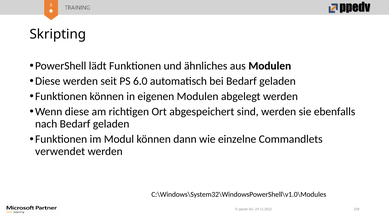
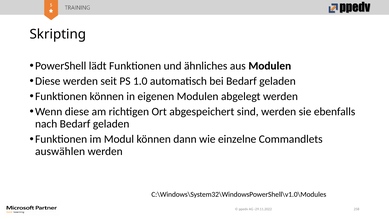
6.0: 6.0 -> 1.0 (140, 81)
verwendet: verwendet -> auswählen (60, 151)
